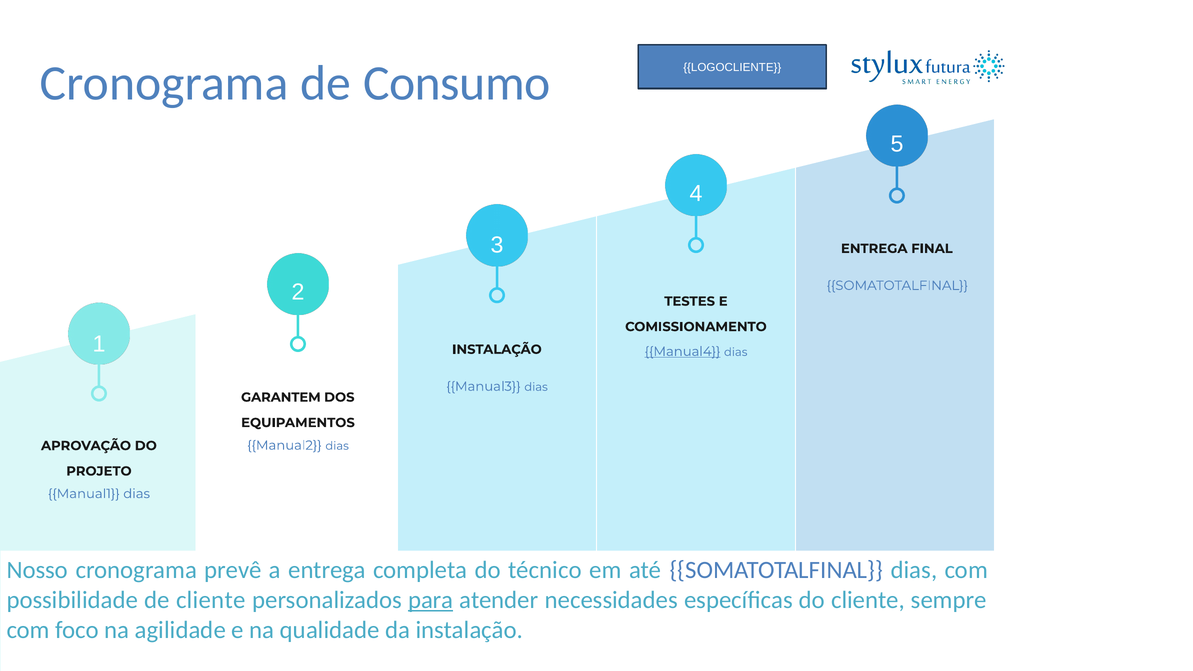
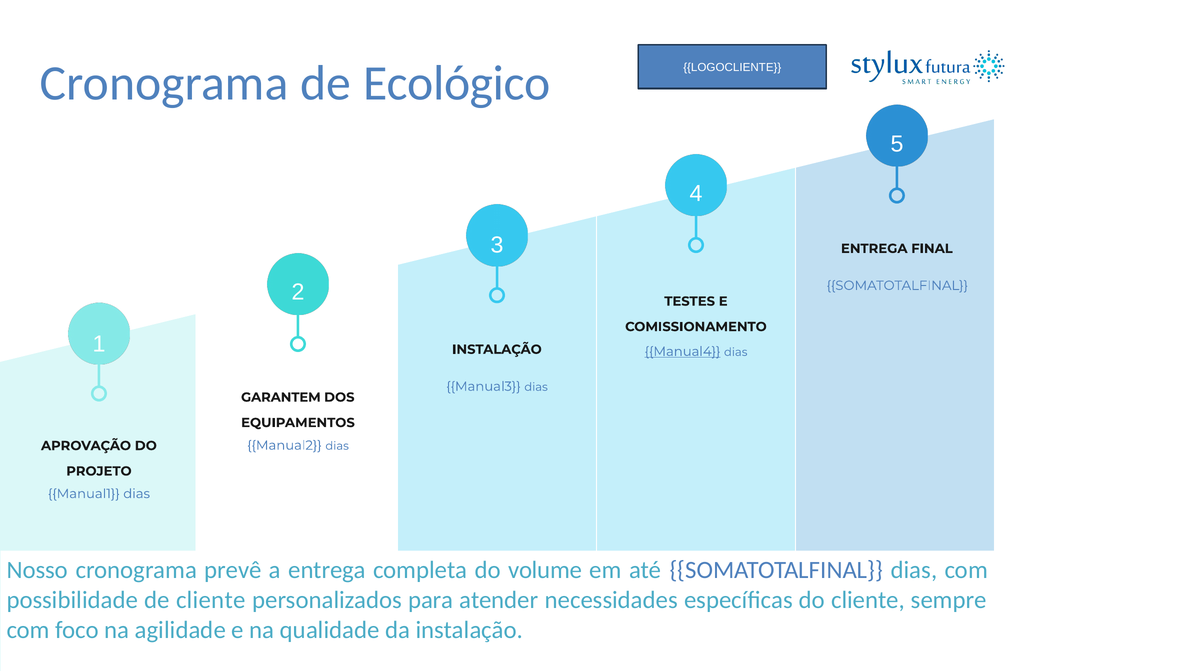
Consumo: Consumo -> Ecológico (457, 84)
técnico: técnico -> volume (545, 570)
para underline: present -> none (431, 600)
